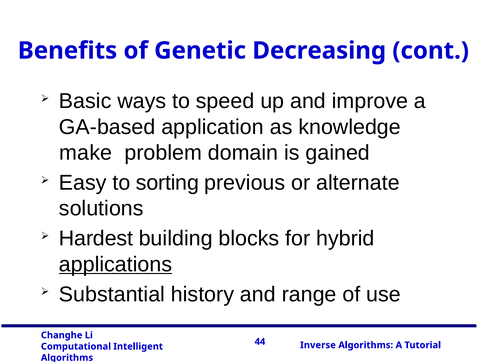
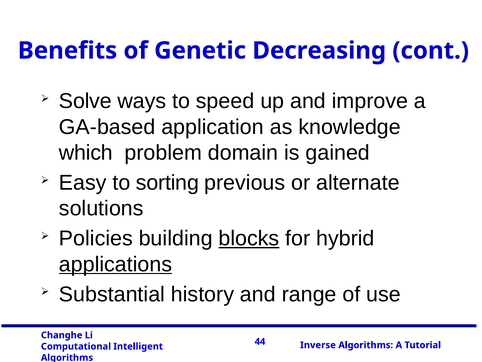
Basic: Basic -> Solve (85, 101)
make: make -> which (86, 152)
Hardest: Hardest -> Policies (96, 238)
blocks underline: none -> present (249, 238)
